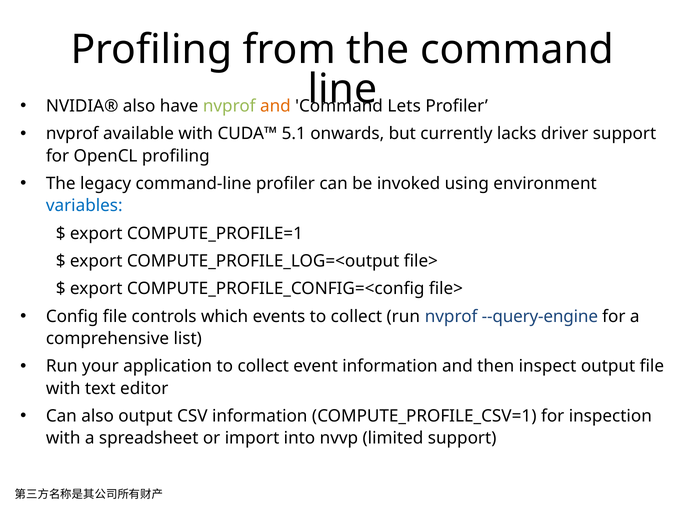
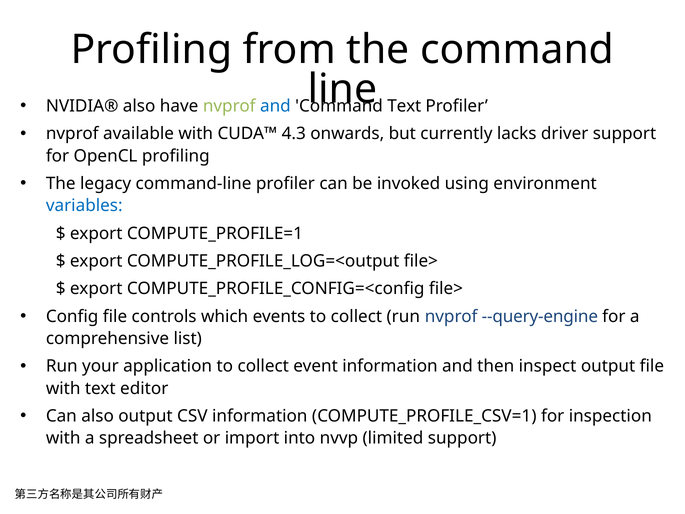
and colour: orange -> blue (275, 106)
Lets: Lets -> Text (404, 106)
5.1: 5.1 -> 4.3 (294, 134)
